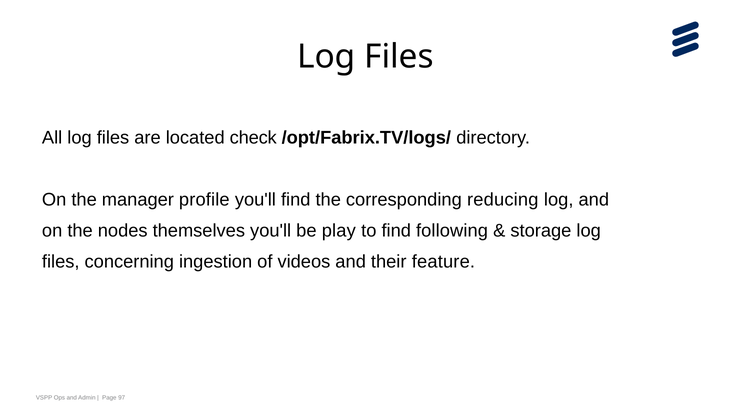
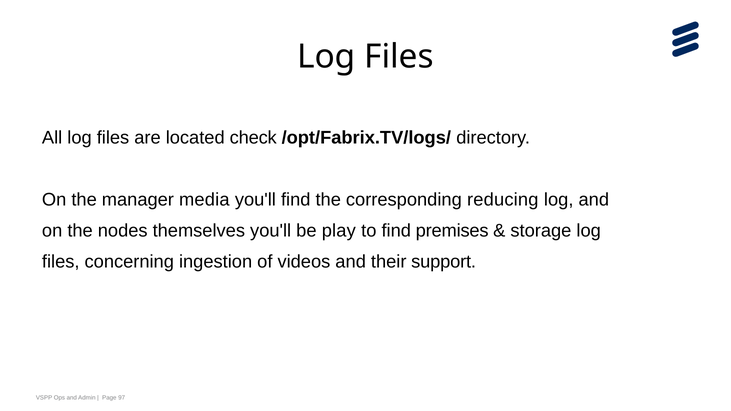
profile: profile -> media (204, 200)
following: following -> premises (452, 231)
feature: feature -> support (444, 262)
